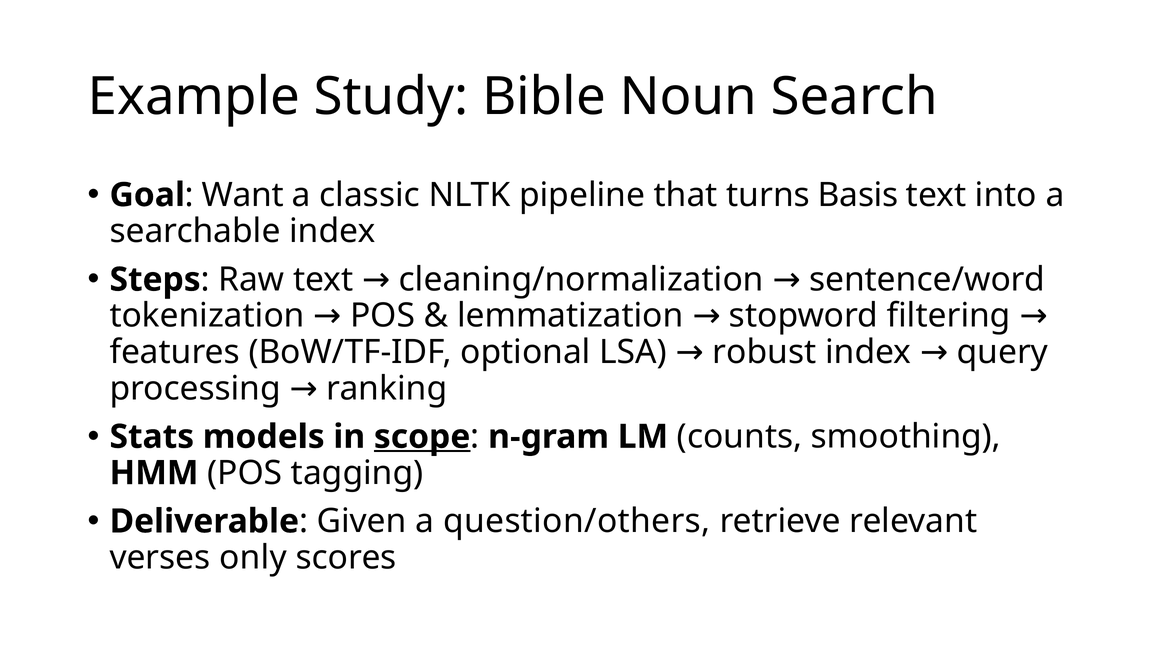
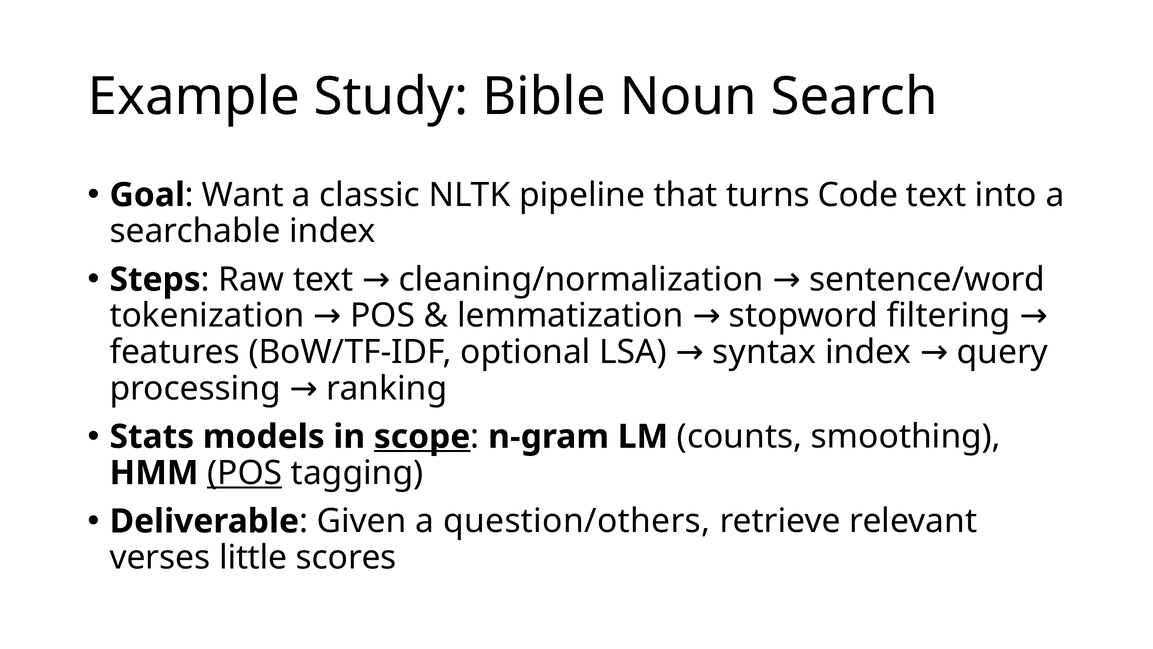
Basis: Basis -> Code (858, 195)
robust: robust -> syntax (764, 352)
POS underline: none -> present (245, 473)
only: only -> little (253, 557)
